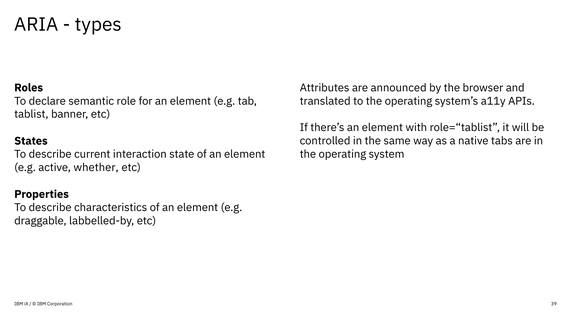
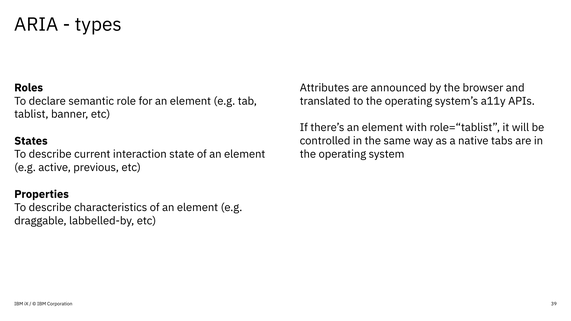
whether: whether -> previous (96, 168)
